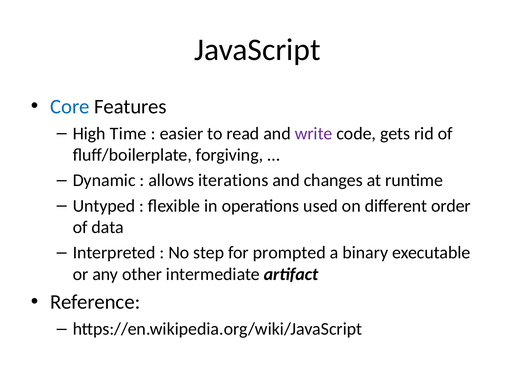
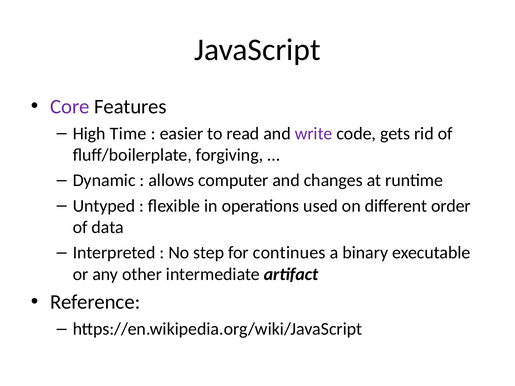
Core colour: blue -> purple (70, 107)
iterations: iterations -> computer (233, 181)
prompted: prompted -> continues (289, 253)
